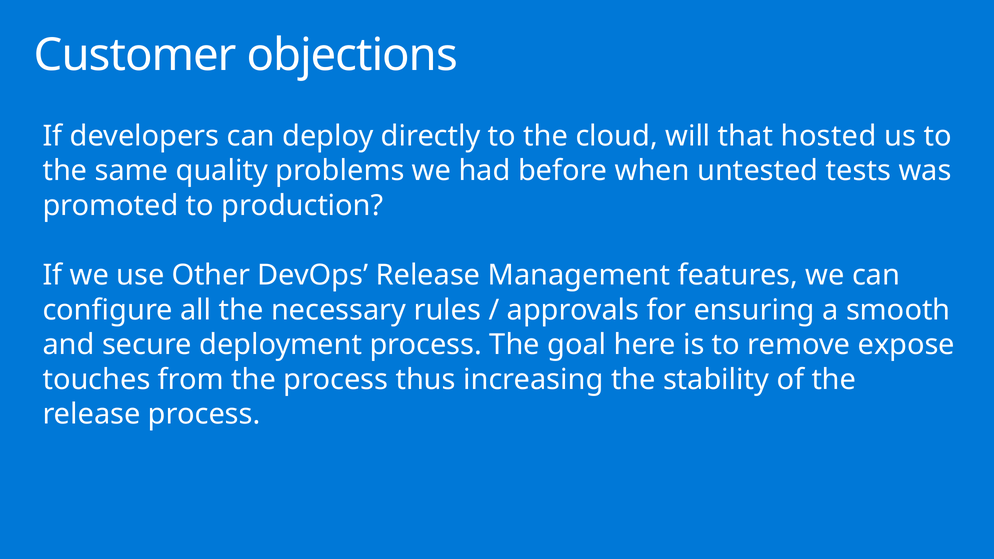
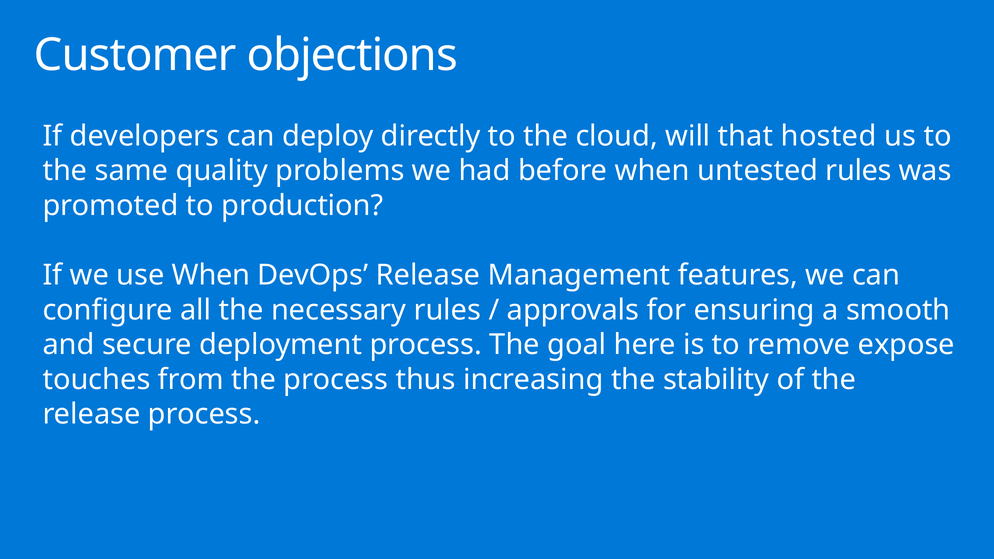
untested tests: tests -> rules (859, 171)
use Other: Other -> When (211, 275)
